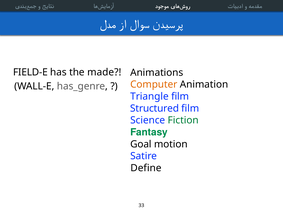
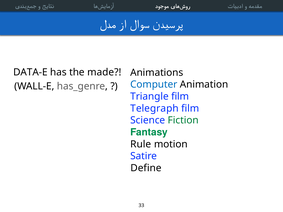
FIELD-E: FIELD-E -> DATA-E (30, 72)
Computer colour: orange -> blue (154, 85)
Structured: Structured -> Telegraph (154, 108)
Goal: Goal -> Rule (141, 144)
